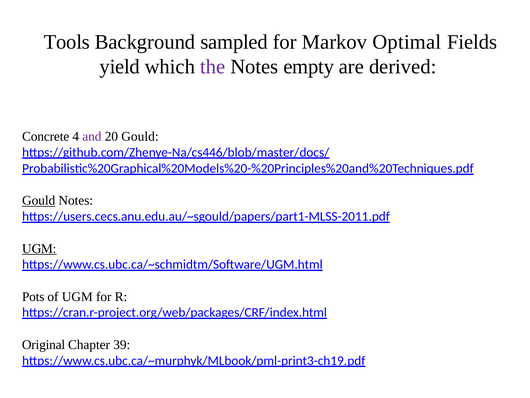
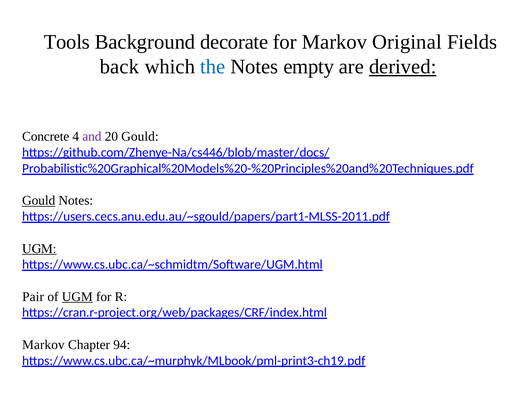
sampled: sampled -> decorate (234, 42)
Optimal: Optimal -> Original (407, 42)
yield: yield -> back (120, 67)
the colour: purple -> blue (213, 67)
derived underline: none -> present (403, 67)
Pots: Pots -> Pair (33, 296)
UGM underline: none -> present (77, 296)
Original: Original -> Markov (43, 344)
39: 39 -> 94 (122, 344)
